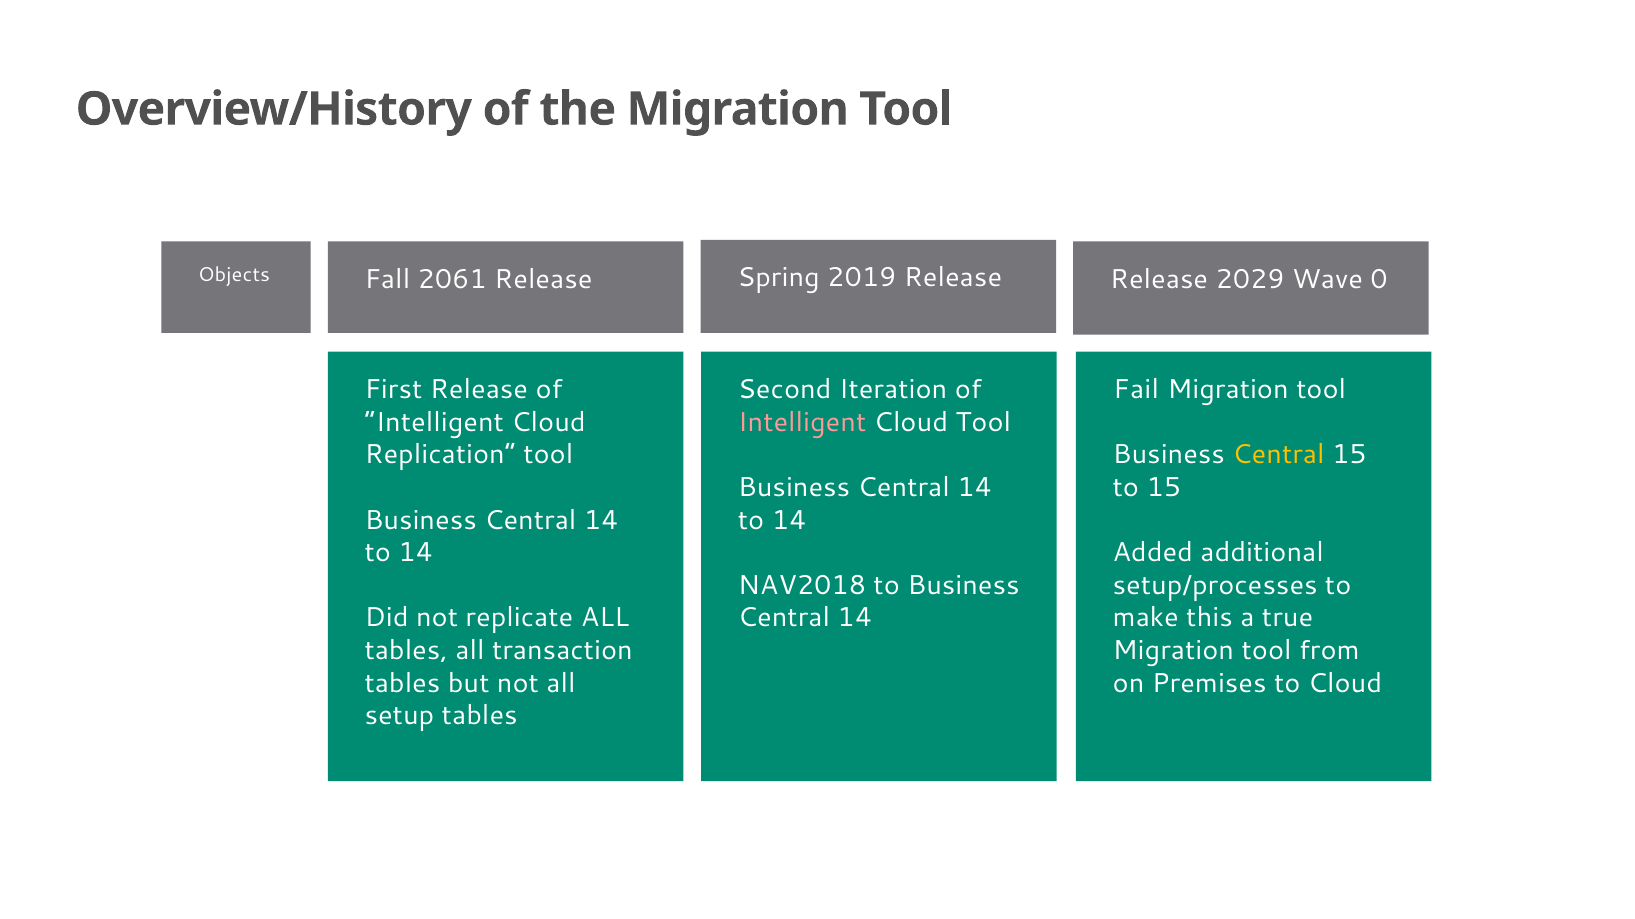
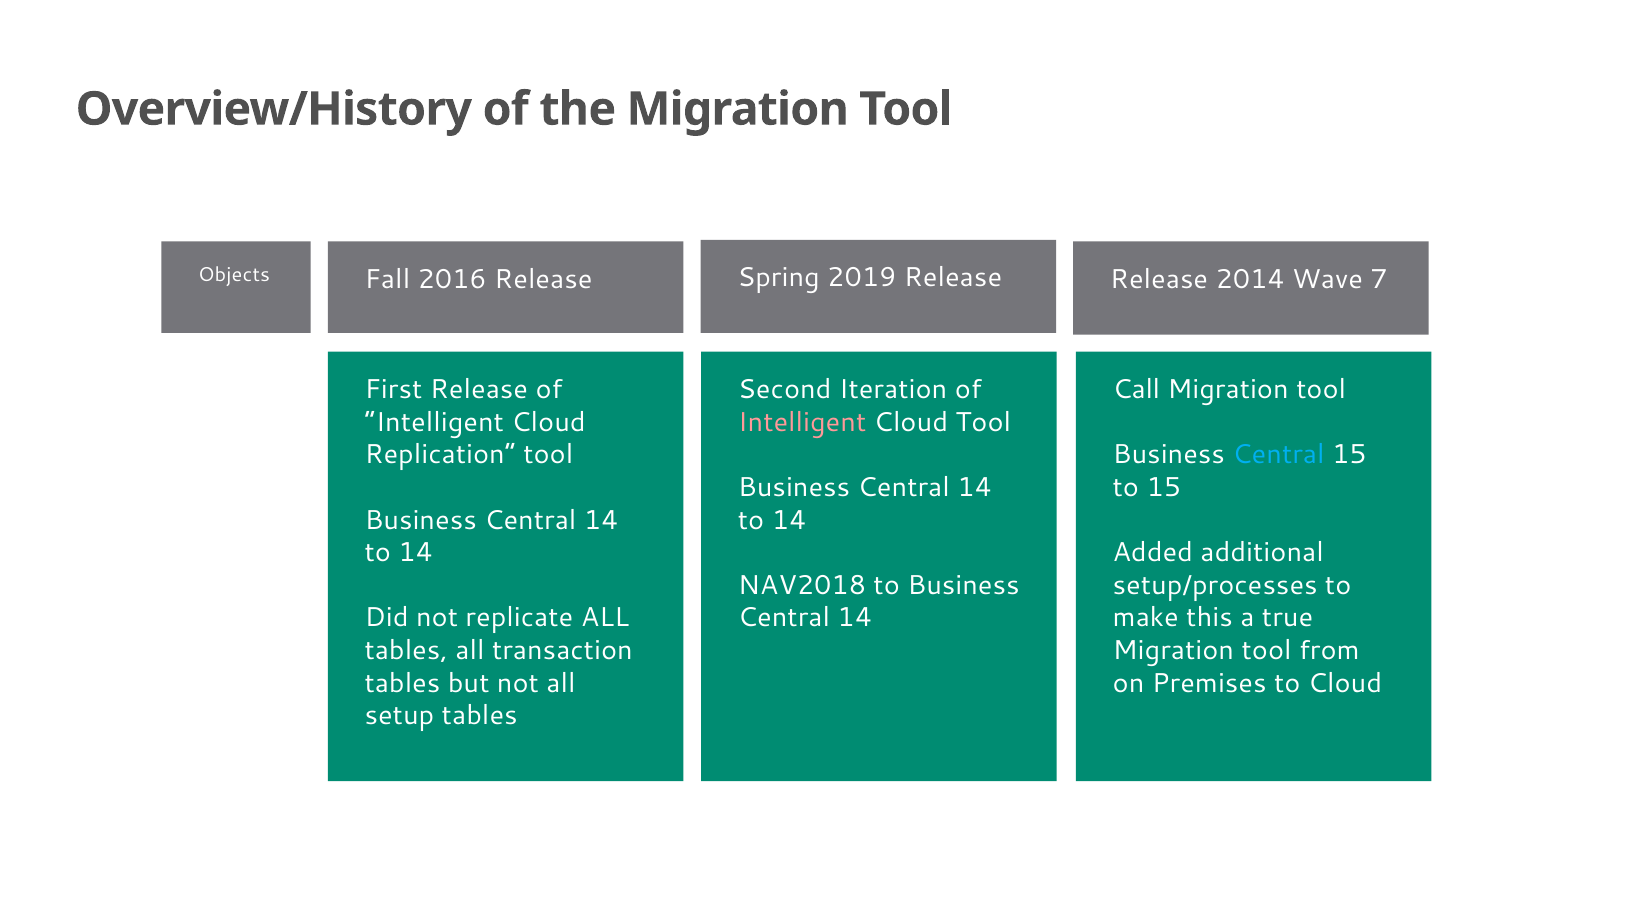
2061: 2061 -> 2016 (452, 279)
2029: 2029 -> 2014 (1250, 279)
0: 0 -> 7 (1379, 279)
Fail: Fail -> Call (1136, 390)
Central colour: yellow -> light blue (1279, 455)
